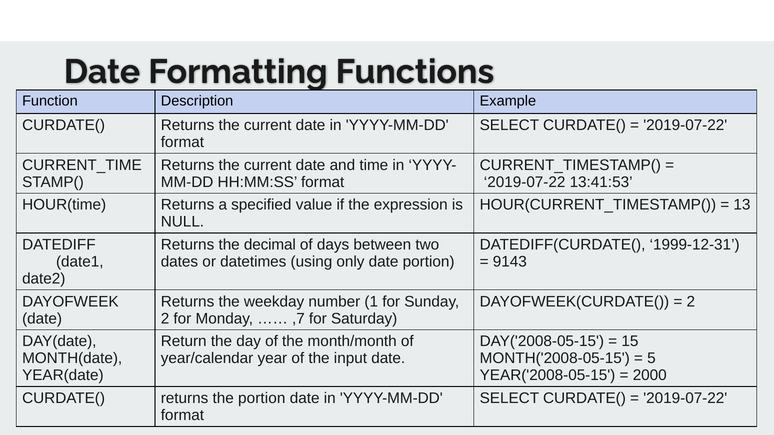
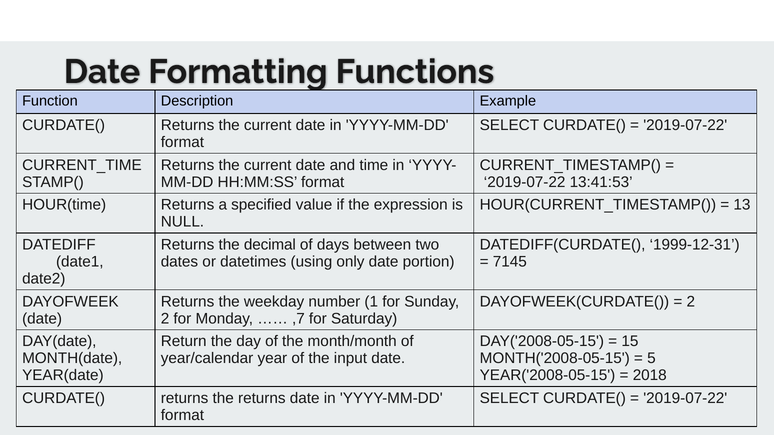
9143: 9143 -> 7145 (510, 262)
2000: 2000 -> 2018 (650, 376)
the portion: portion -> returns (262, 399)
